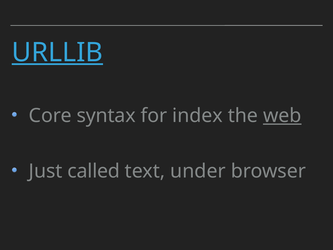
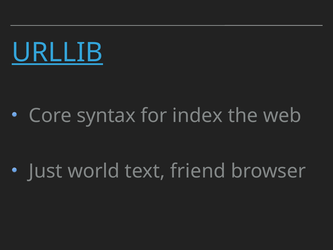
web underline: present -> none (282, 116)
called: called -> world (94, 171)
under: under -> friend (198, 171)
